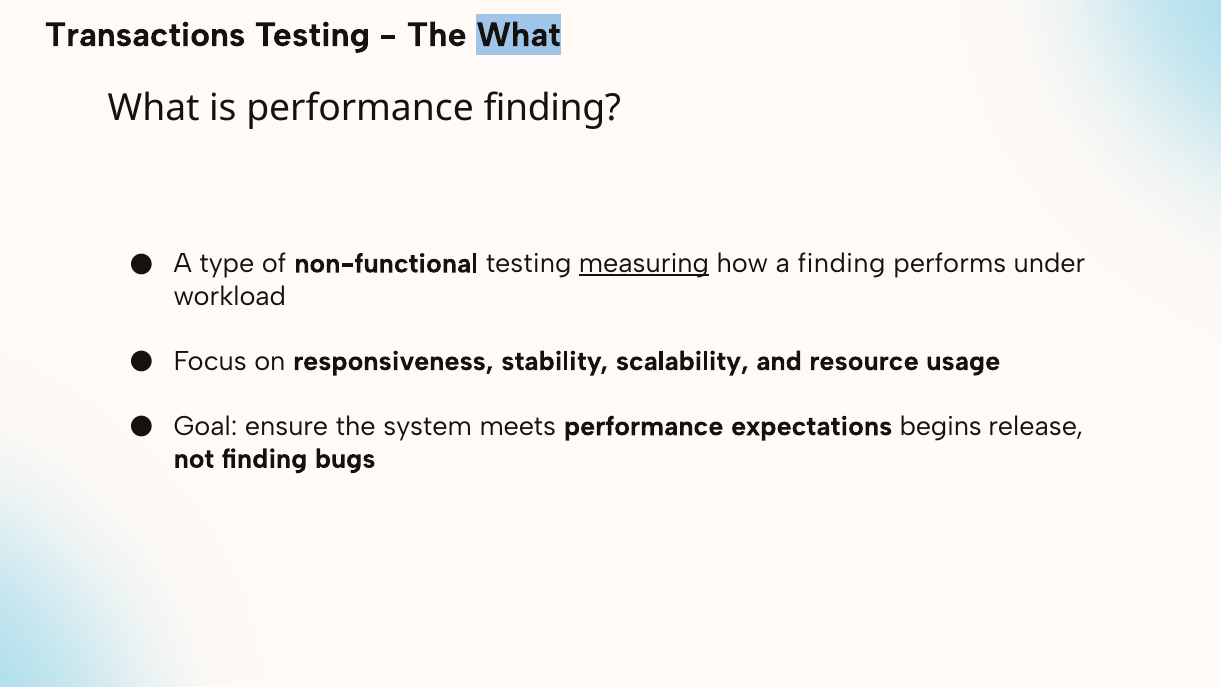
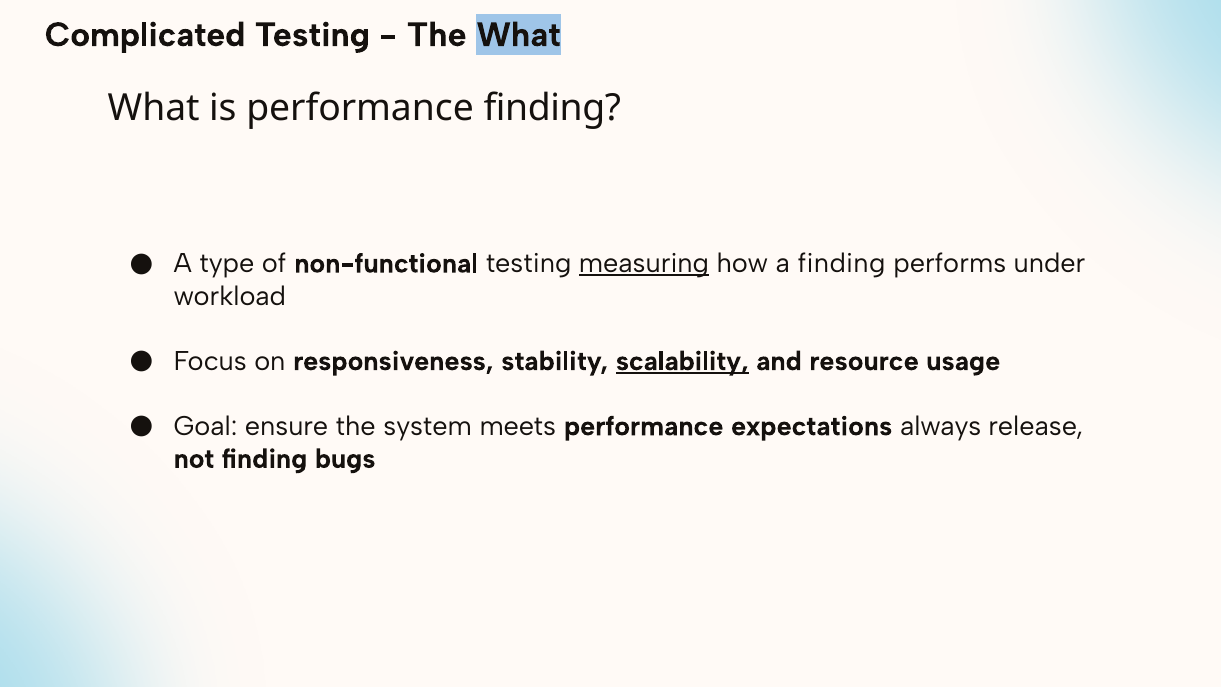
Transactions: Transactions -> Complicated (145, 35)
scalability underline: none -> present (682, 361)
begins: begins -> always (941, 426)
